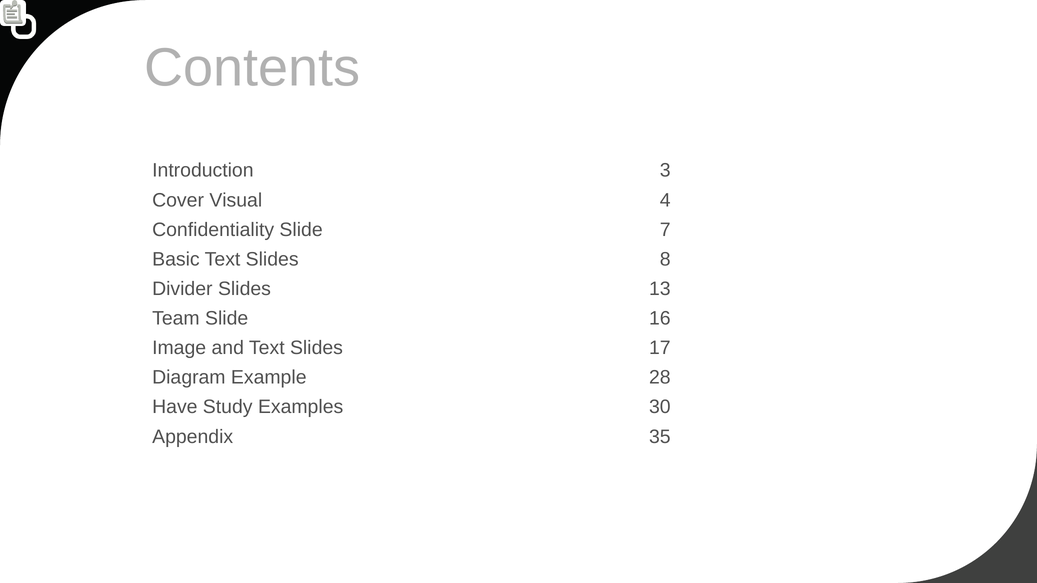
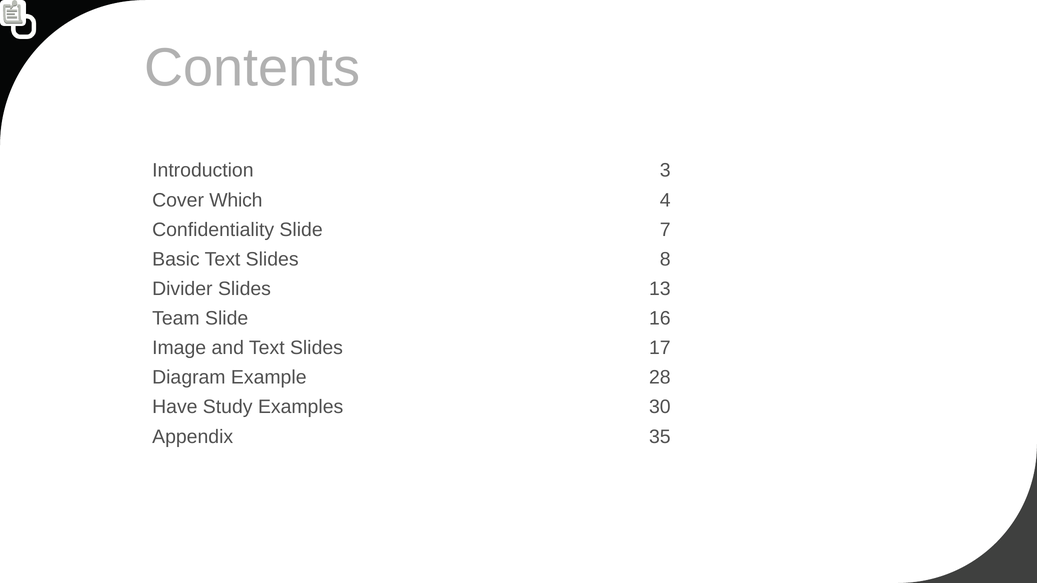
Visual: Visual -> Which (236, 200)
